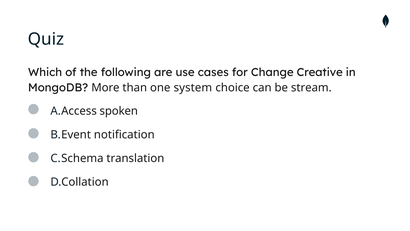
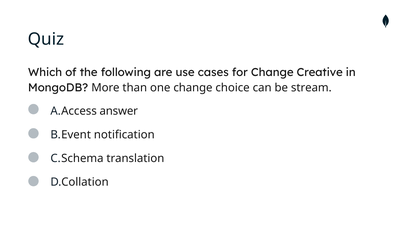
one system: system -> change (193, 87)
spoken: spoken -> answer (119, 111)
